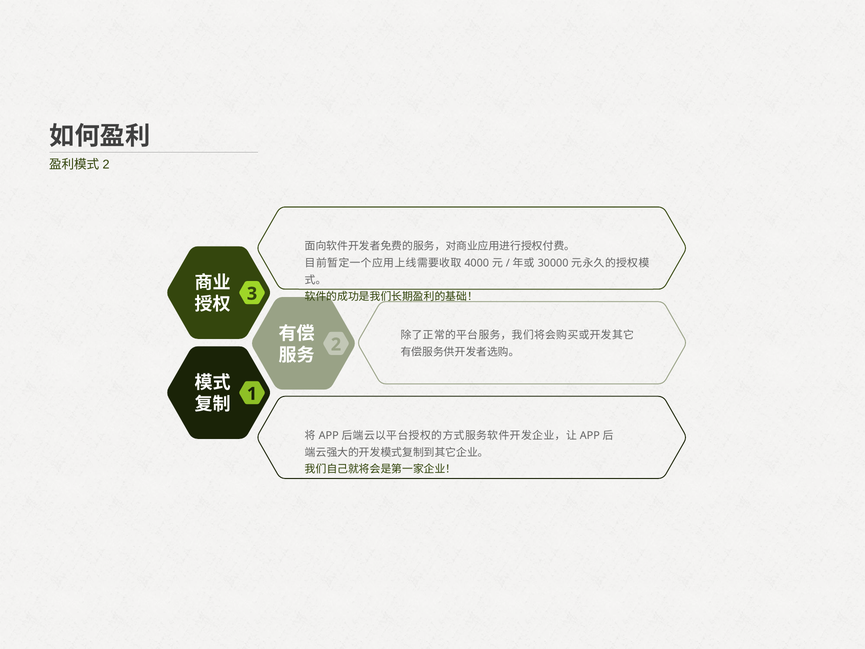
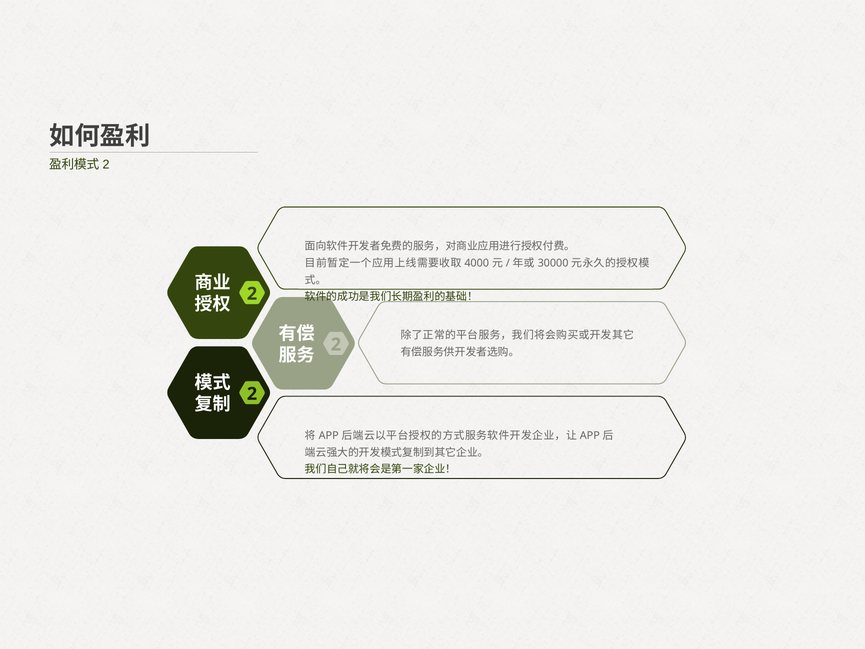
3: 3 -> 2 (252, 294)
1: 1 -> 2 (252, 394)
